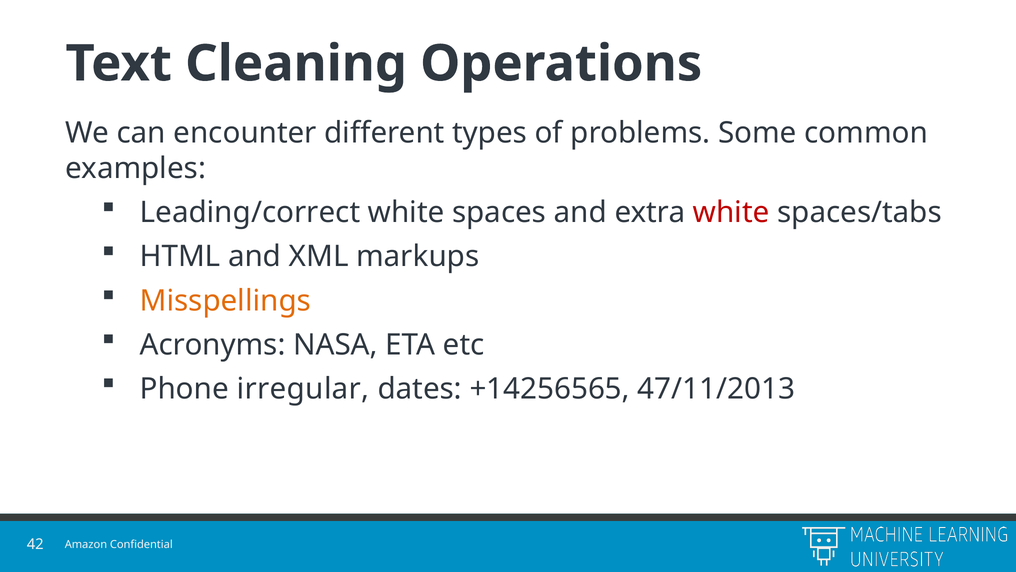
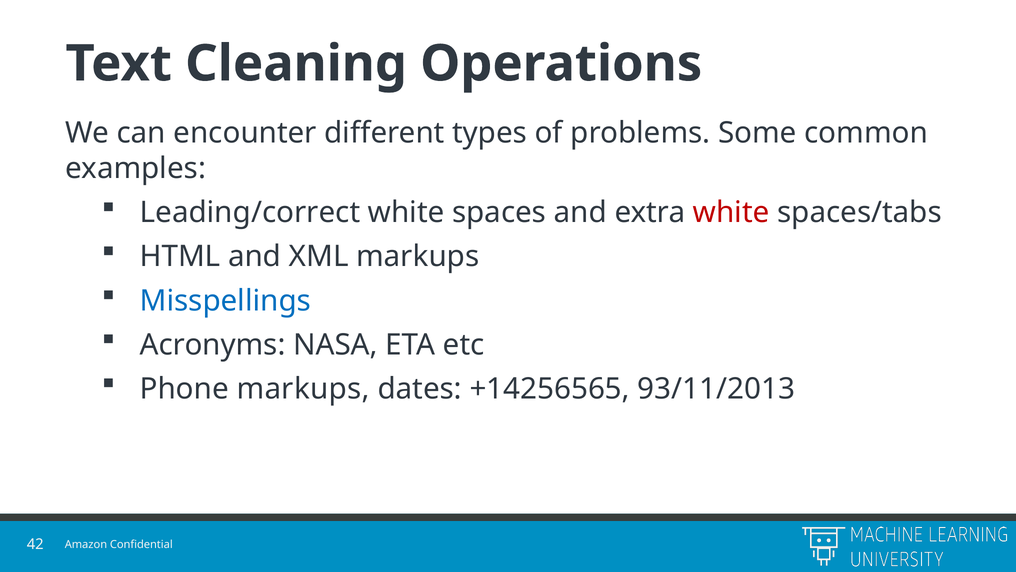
Misspellings colour: orange -> blue (225, 301)
Phone irregular: irregular -> markups (303, 389)
47/11/2013: 47/11/2013 -> 93/11/2013 (716, 389)
